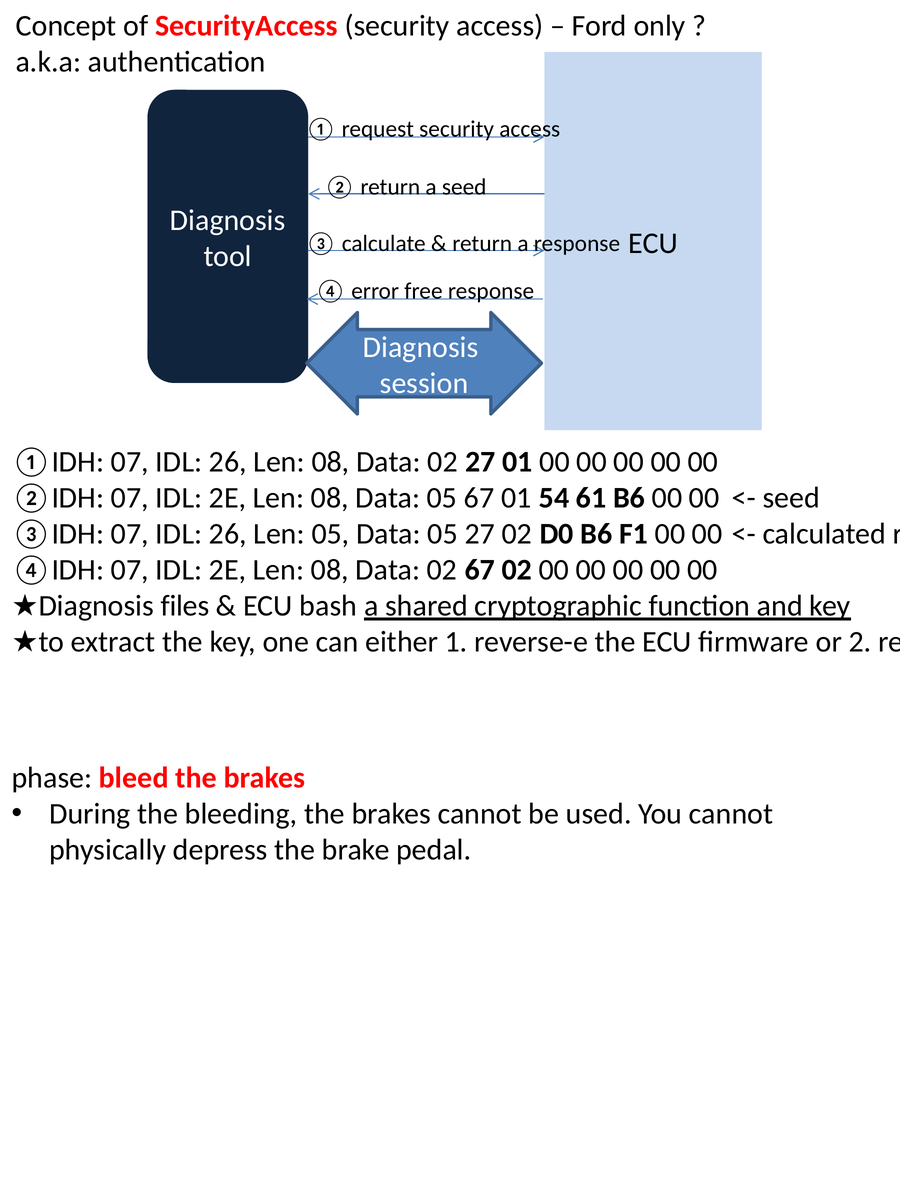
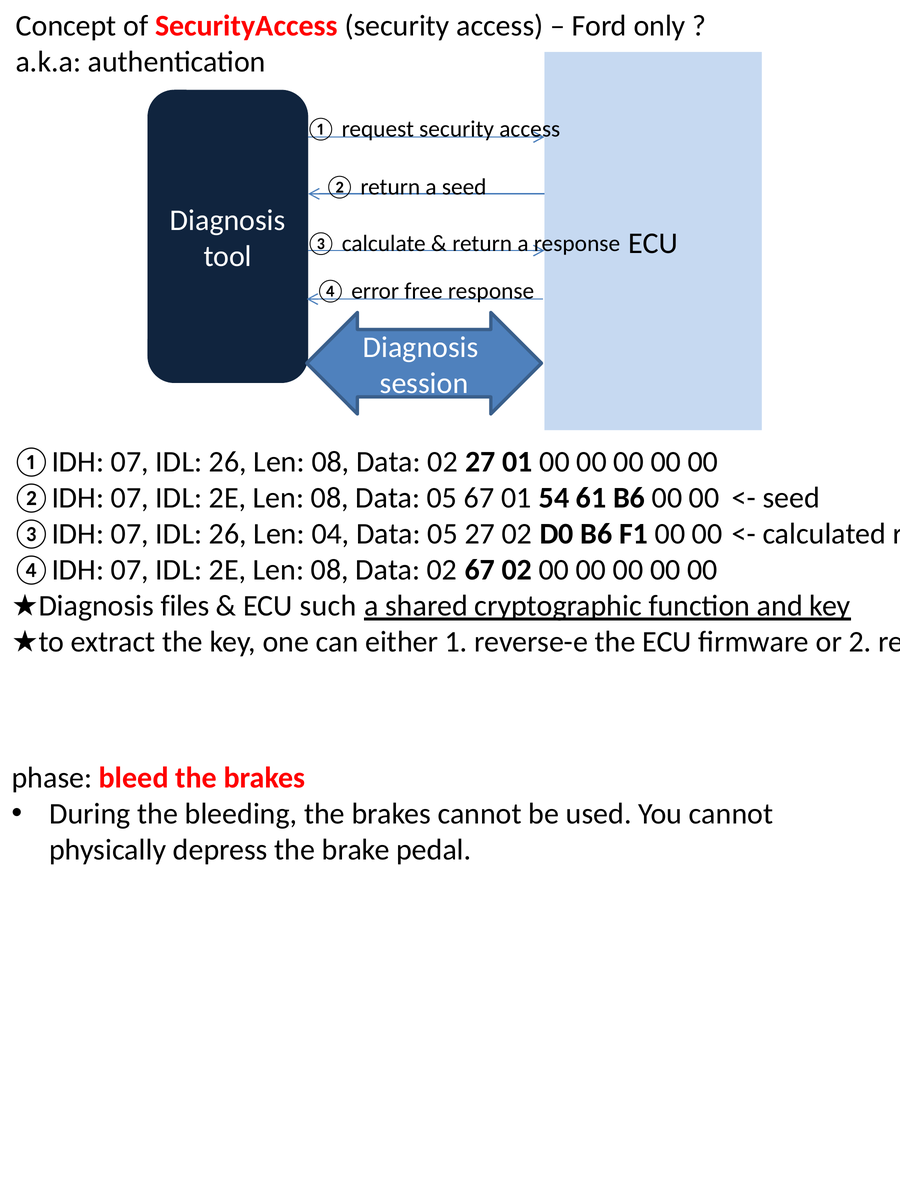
Len 05: 05 -> 04 (330, 533)
bash: bash -> such (328, 605)
